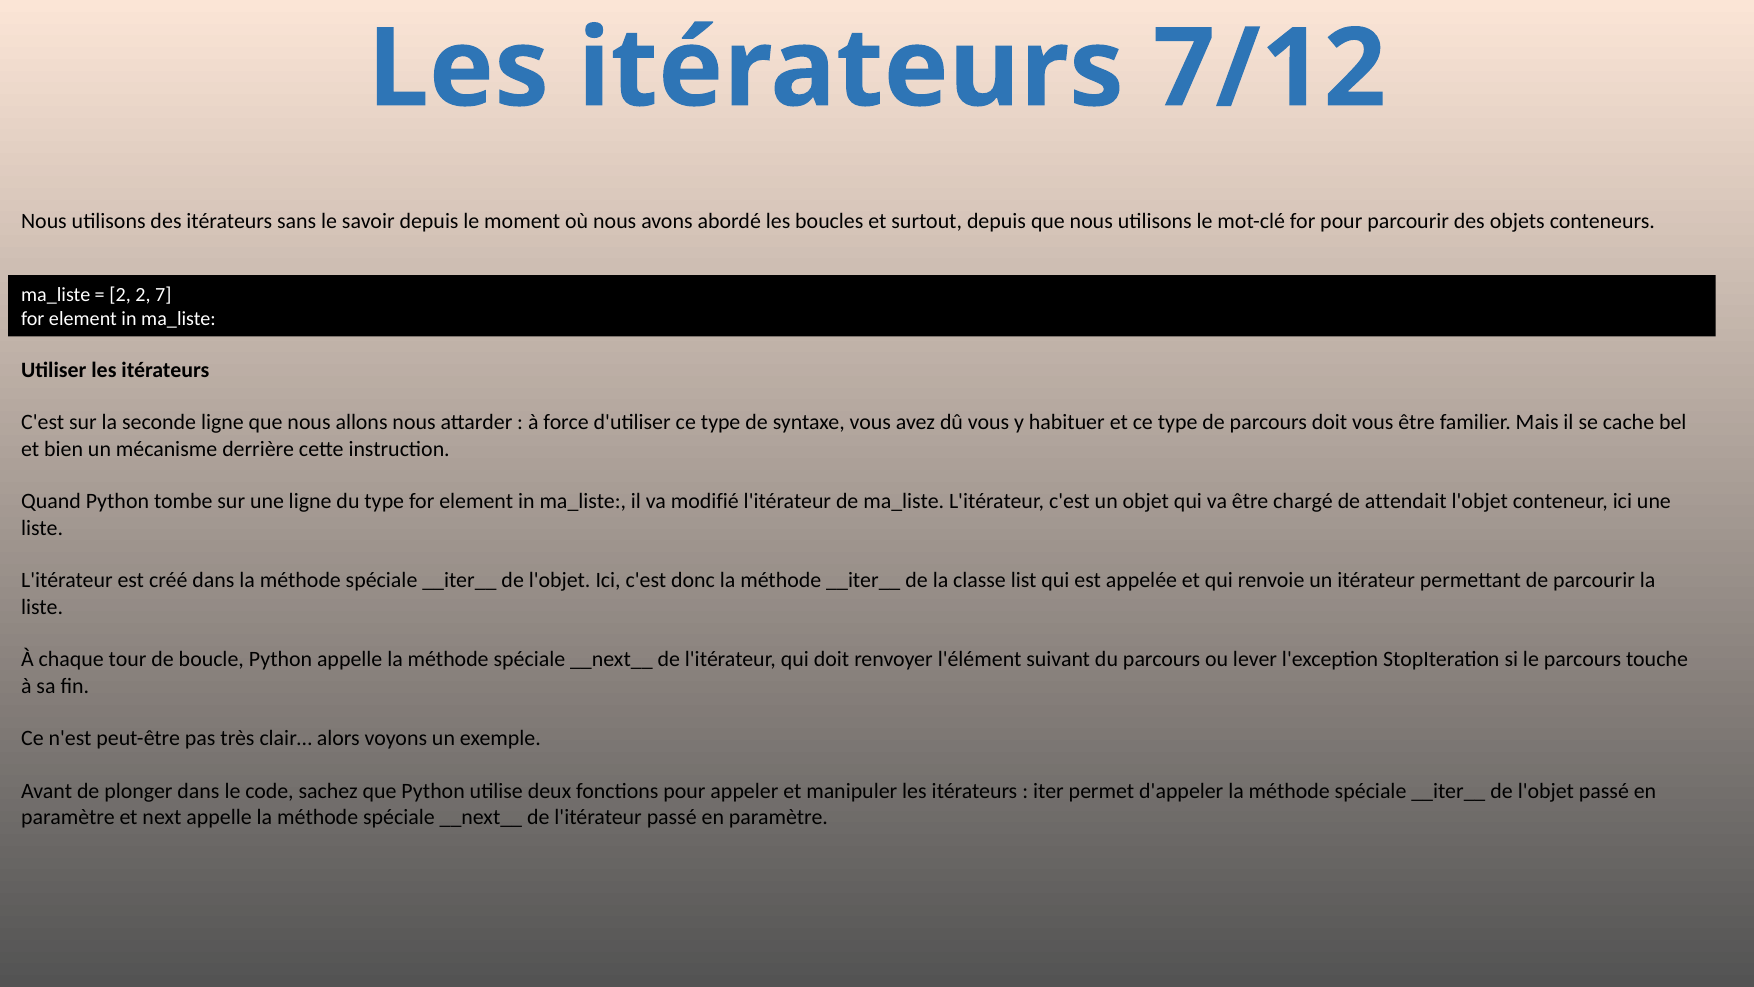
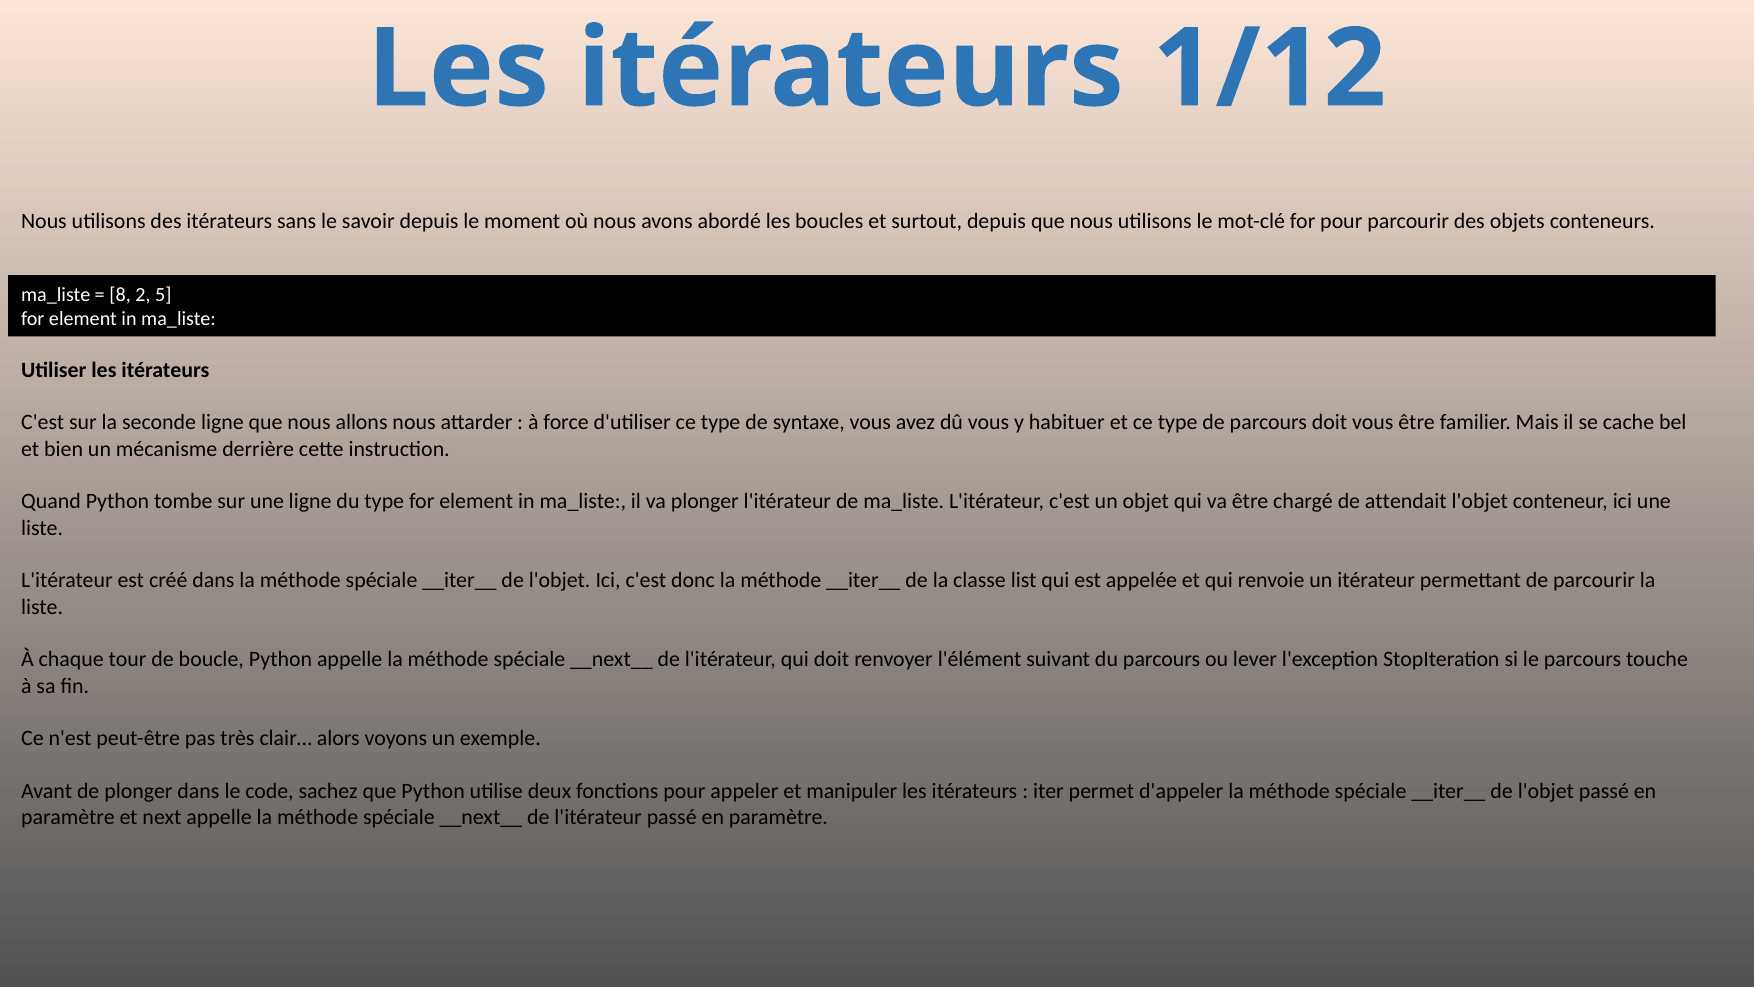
7/12: 7/12 -> 1/12 (1269, 69)
2: 2 -> 8 (120, 295)
7: 7 -> 5 (163, 295)
va modifié: modifié -> plonger (705, 501)
